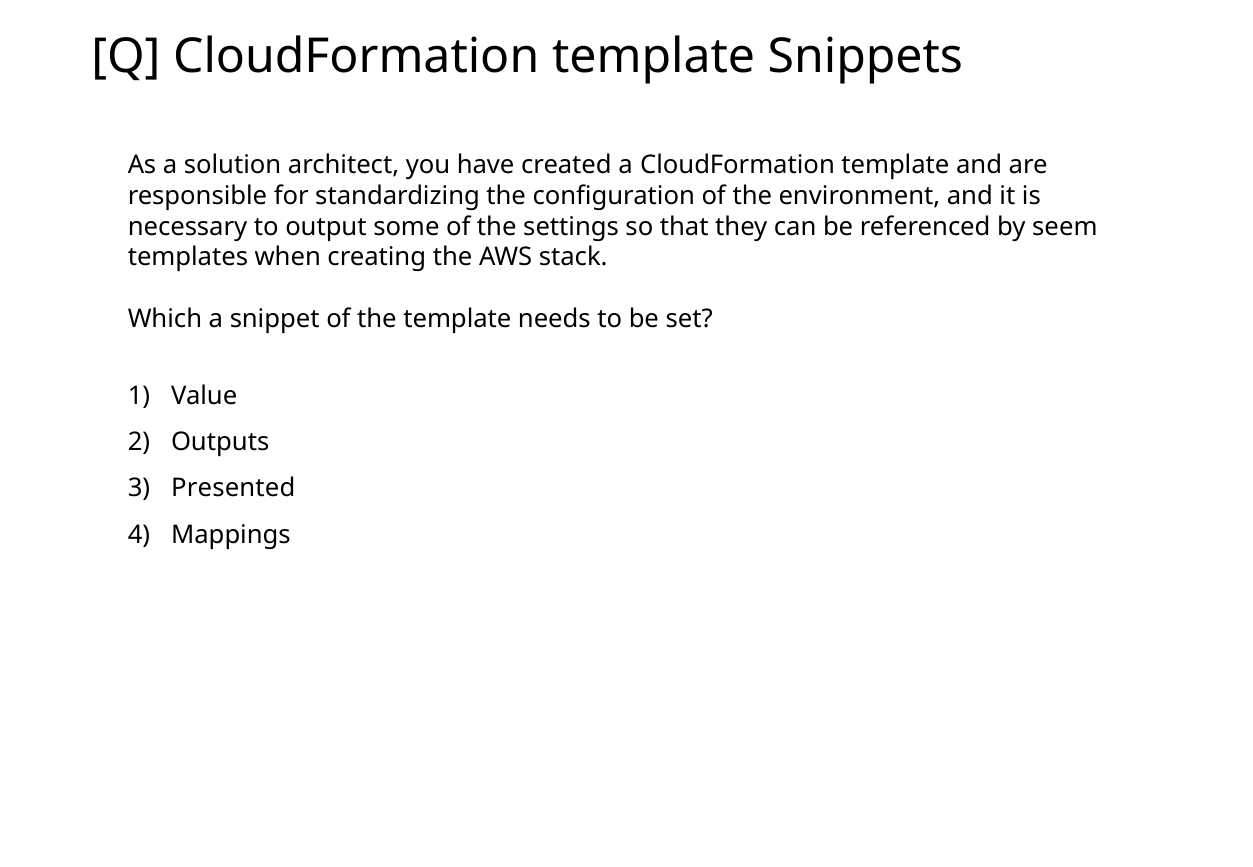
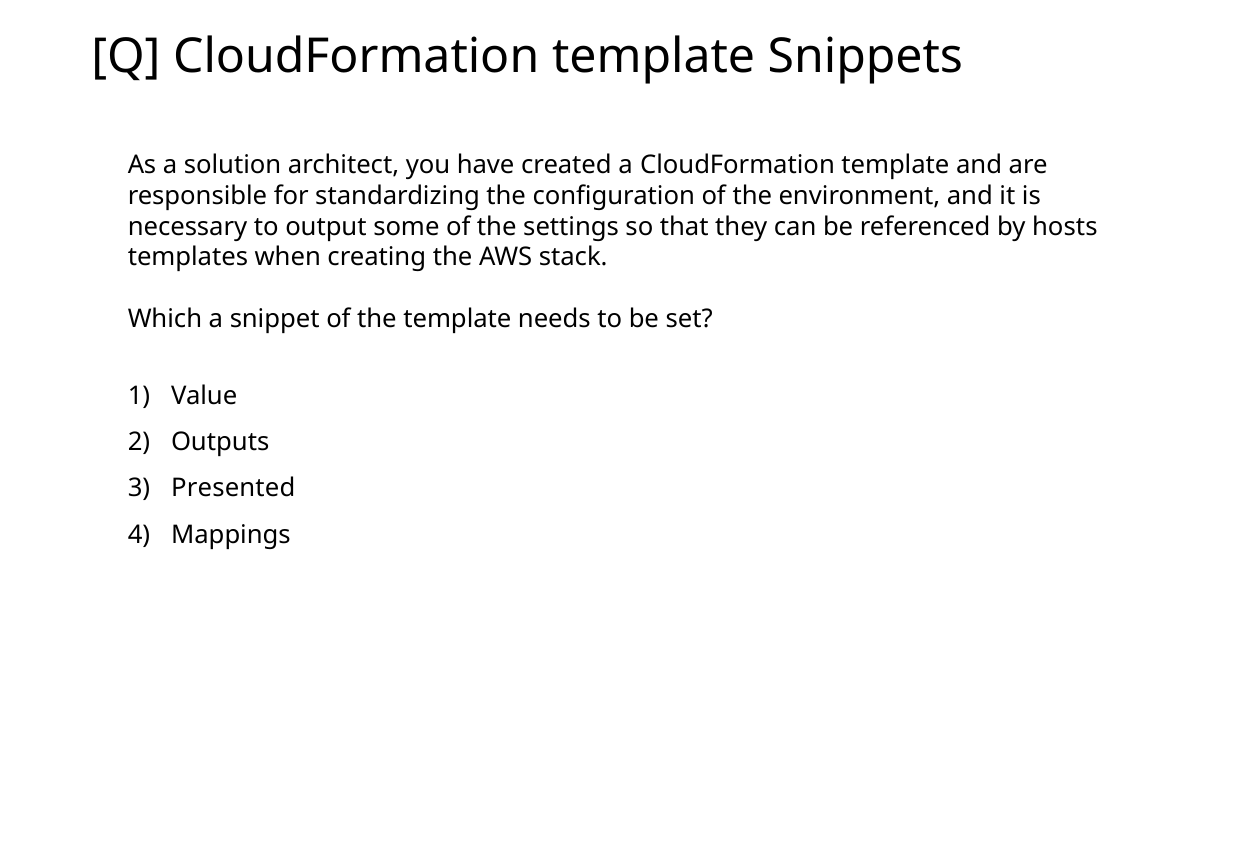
seem: seem -> hosts (1065, 227)
